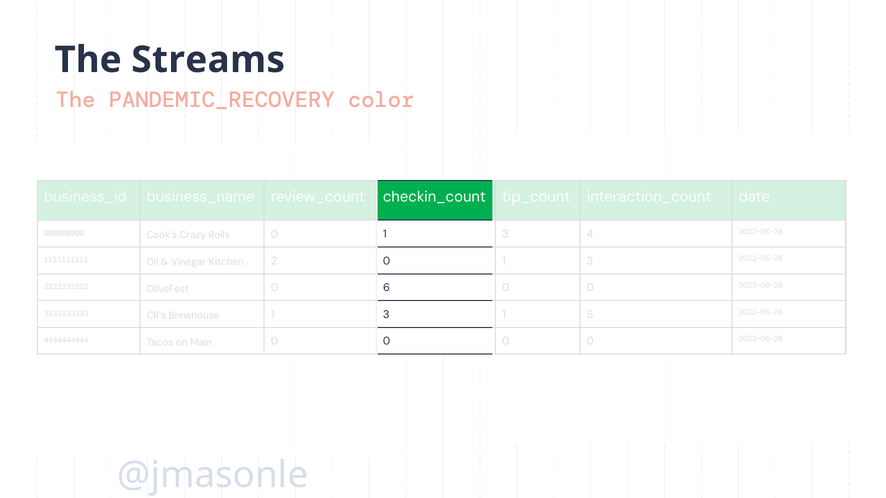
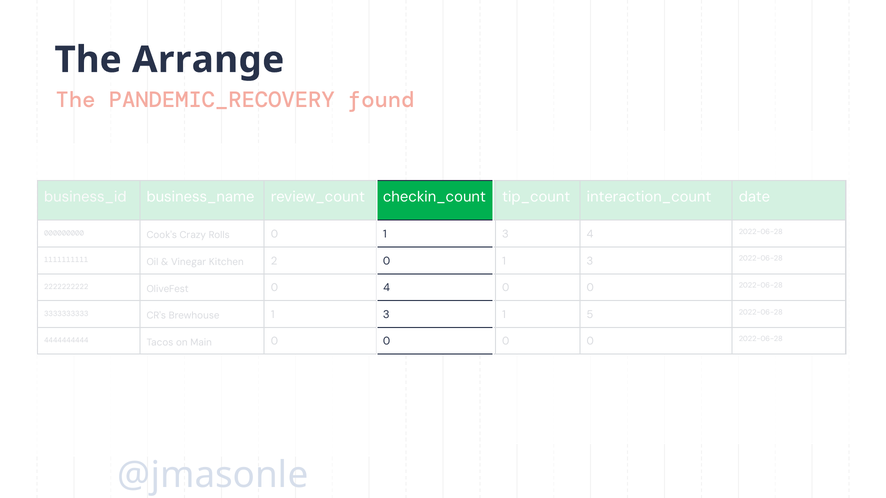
Streams: Streams -> Arrange (208, 60)
color: color -> found (381, 100)
6: 6 -> 4 (387, 288)
